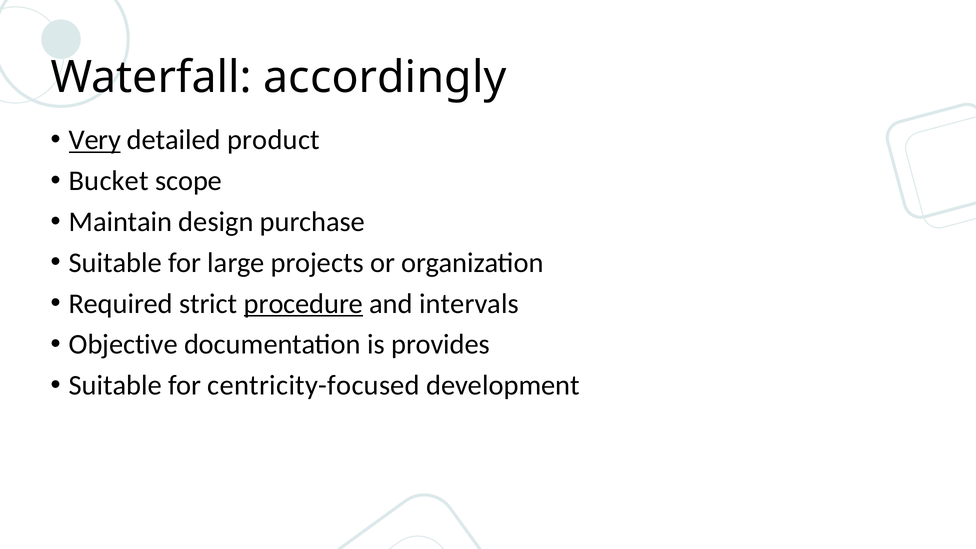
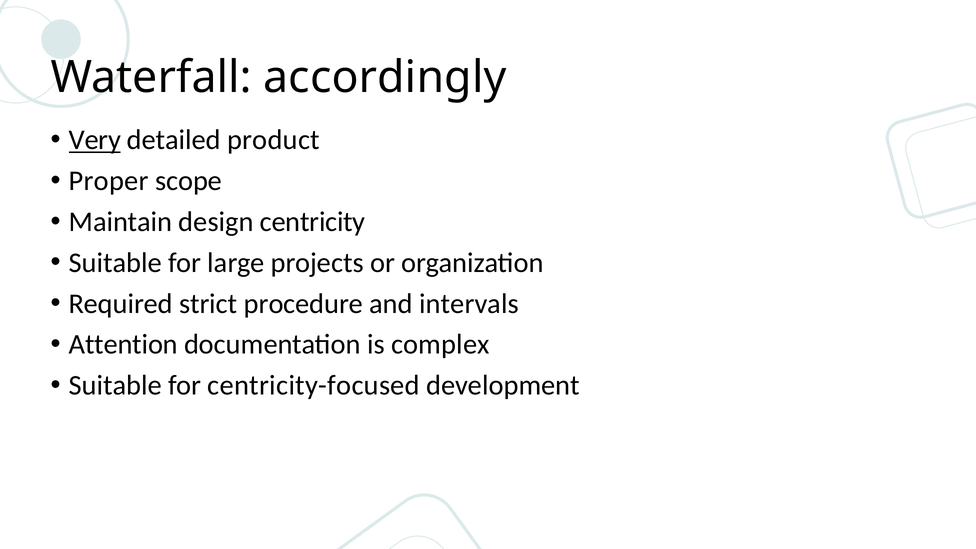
Bucket: Bucket -> Proper (109, 181)
purchase: purchase -> centricity (313, 222)
procedure underline: present -> none (303, 304)
Objective: Objective -> Attention (123, 345)
provides: provides -> complex (440, 345)
